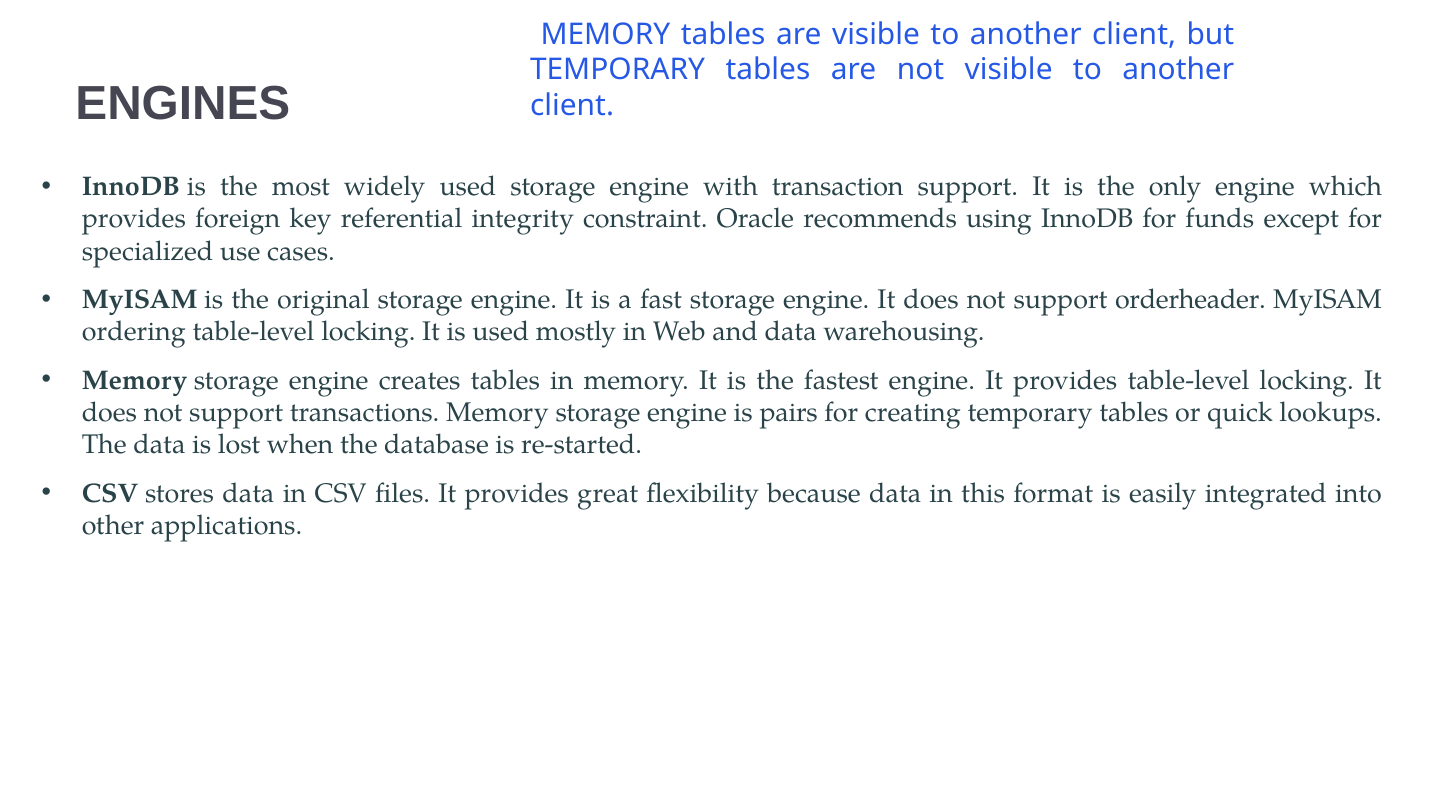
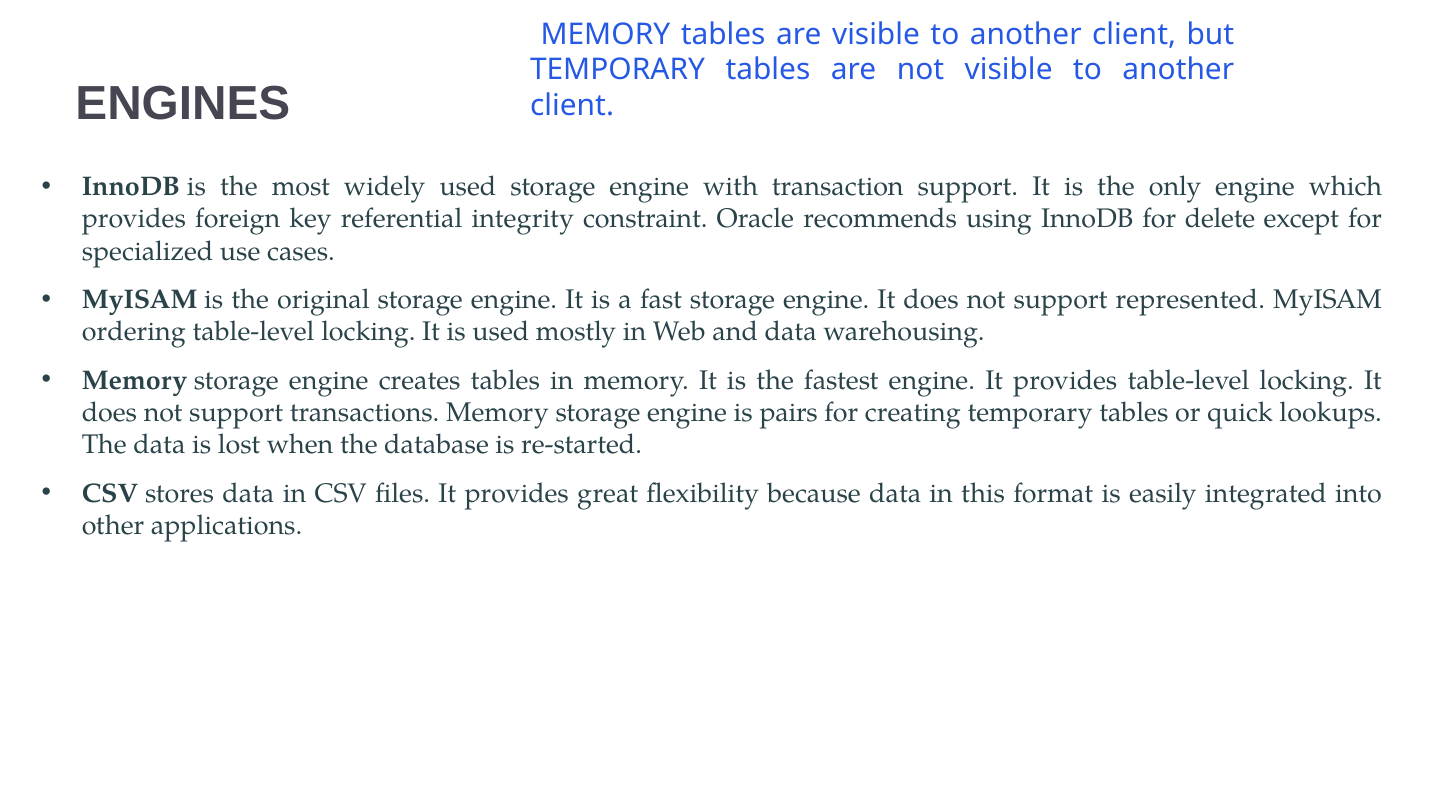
funds: funds -> delete (1220, 219)
orderheader: orderheader -> represented (1190, 300)
